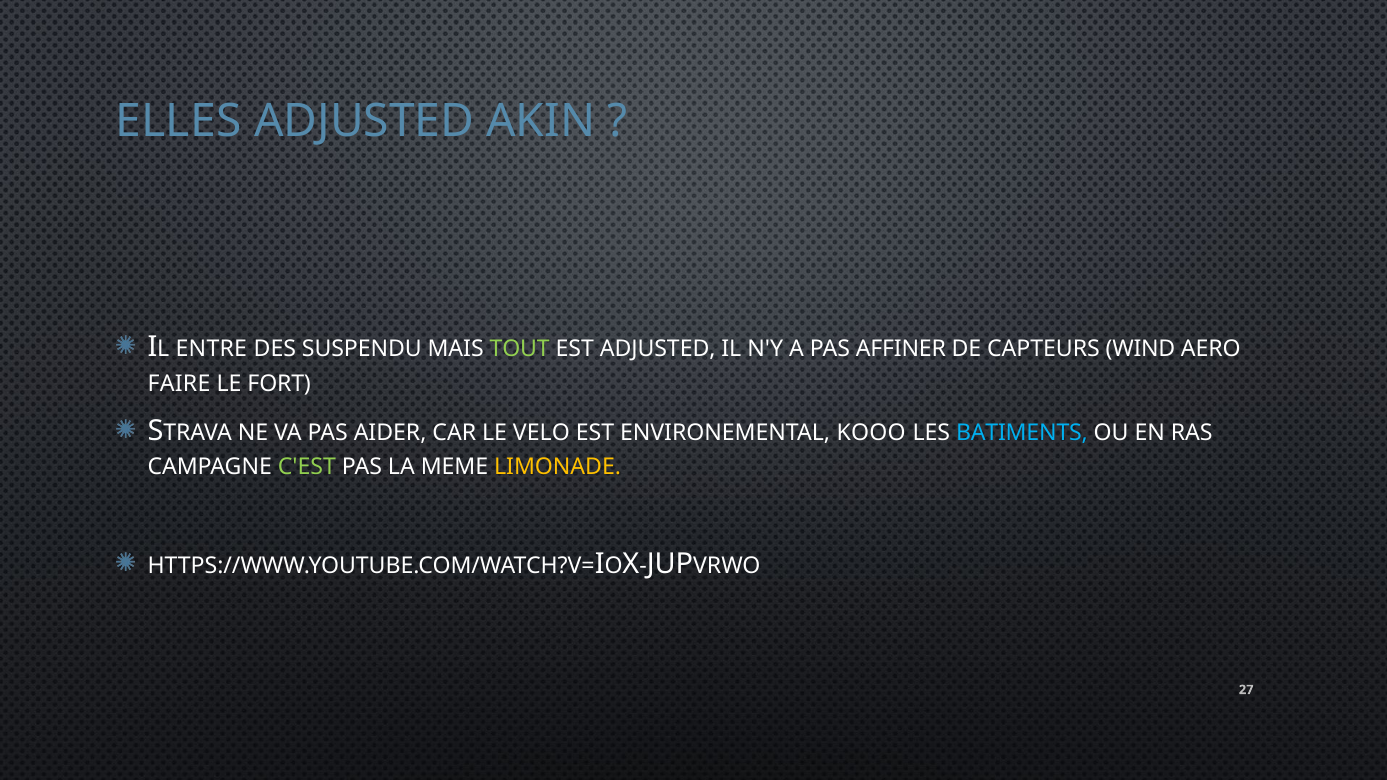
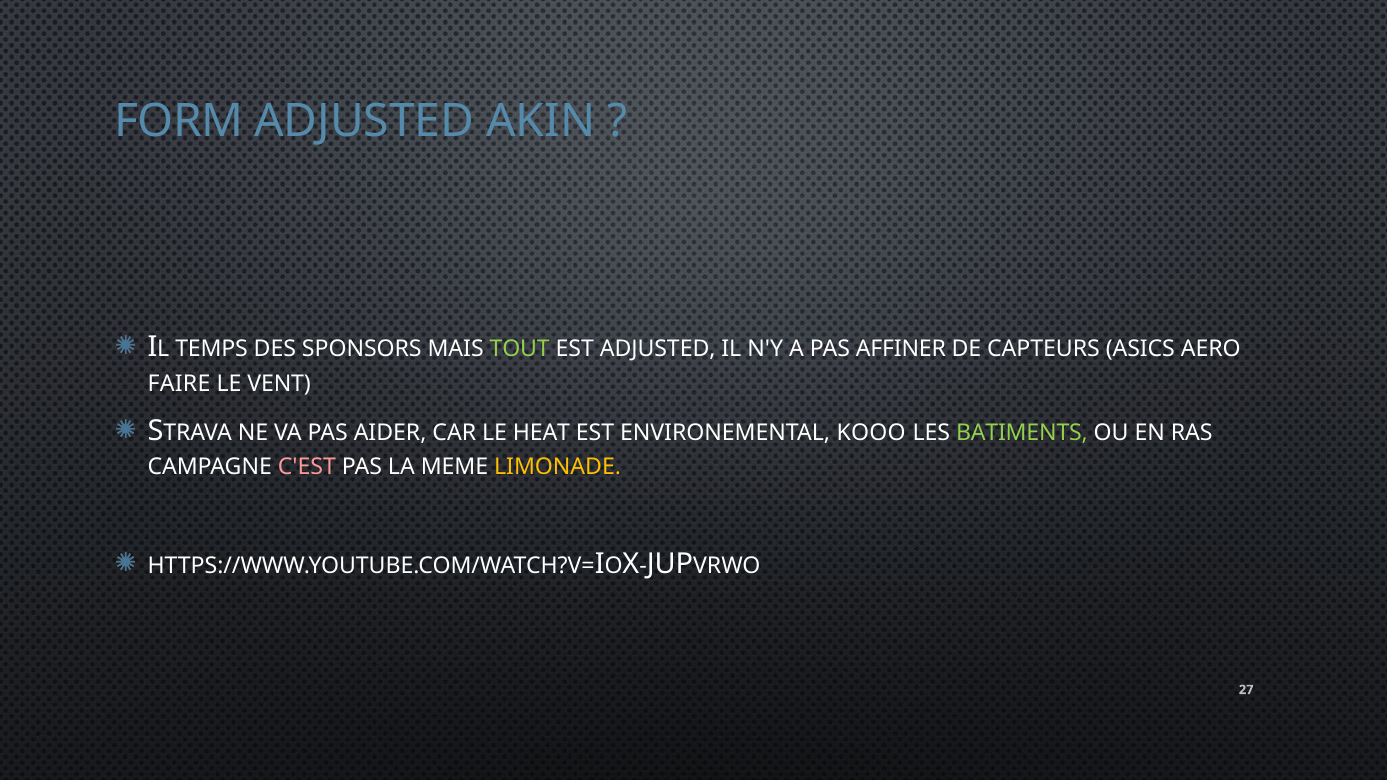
ELLES: ELLES -> FORM (179, 121)
ENTRE: ENTRE -> TEMPS (212, 349)
SUSPENDU: SUSPENDU -> SPONSORS (362, 349)
WIND: WIND -> ASICS (1140, 349)
FORT: FORT -> VENT (279, 384)
VELO: VELO -> HEAT (542, 433)
BATIMENTS colour: light blue -> light green (1022, 433)
C'EST colour: light green -> pink (307, 467)
